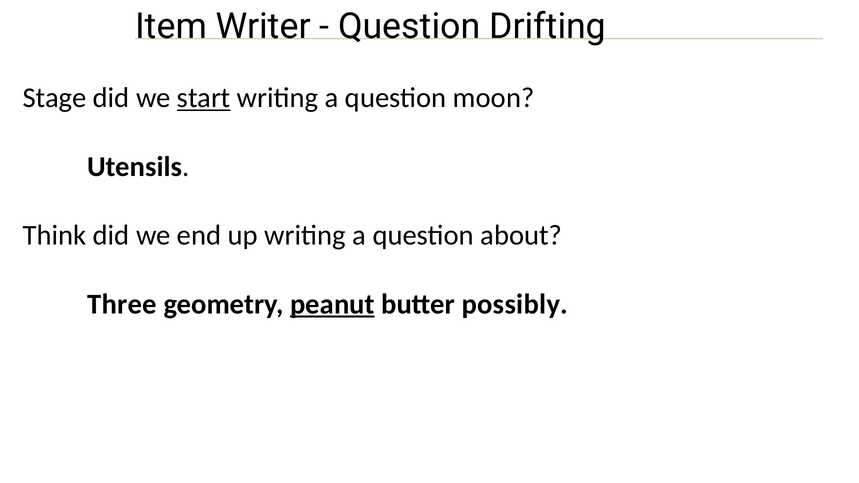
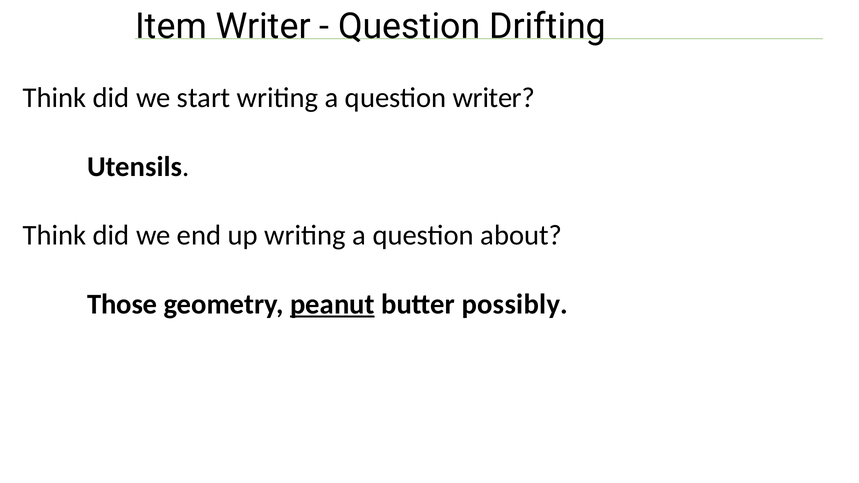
Stage: Stage -> Think (55, 98)
start underline: present -> none (204, 98)
question moon: moon -> writer (494, 98)
Three: Three -> Those (122, 304)
